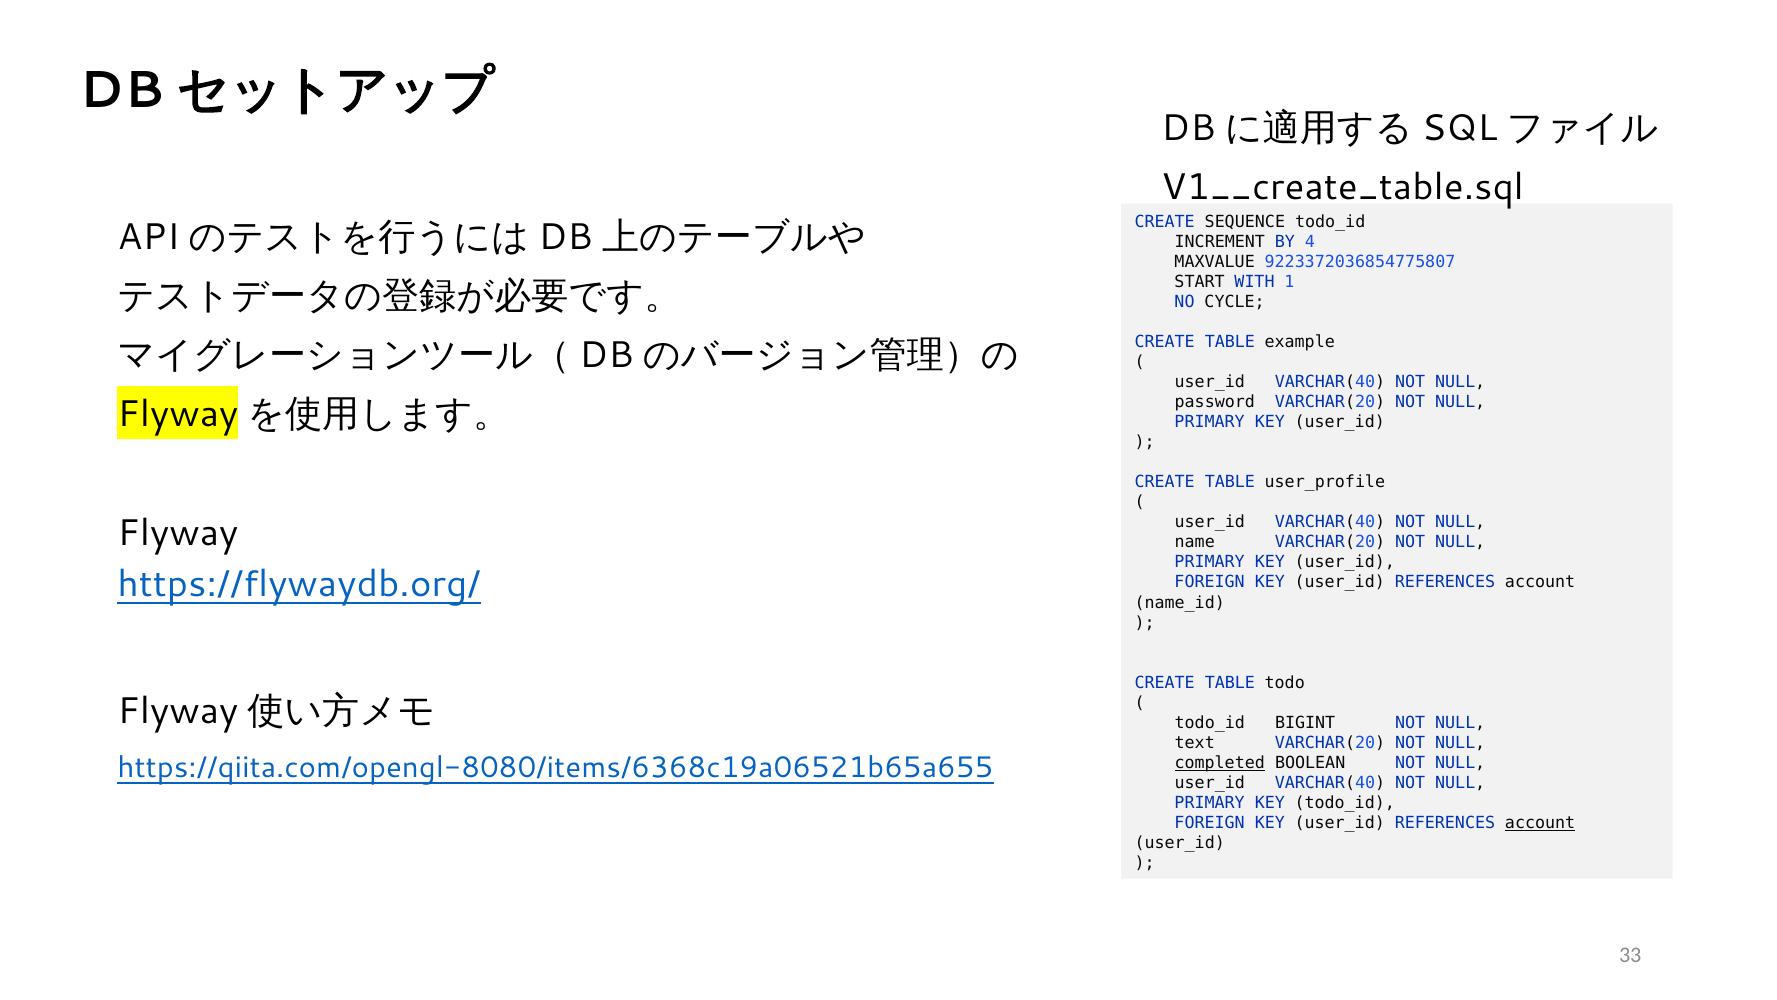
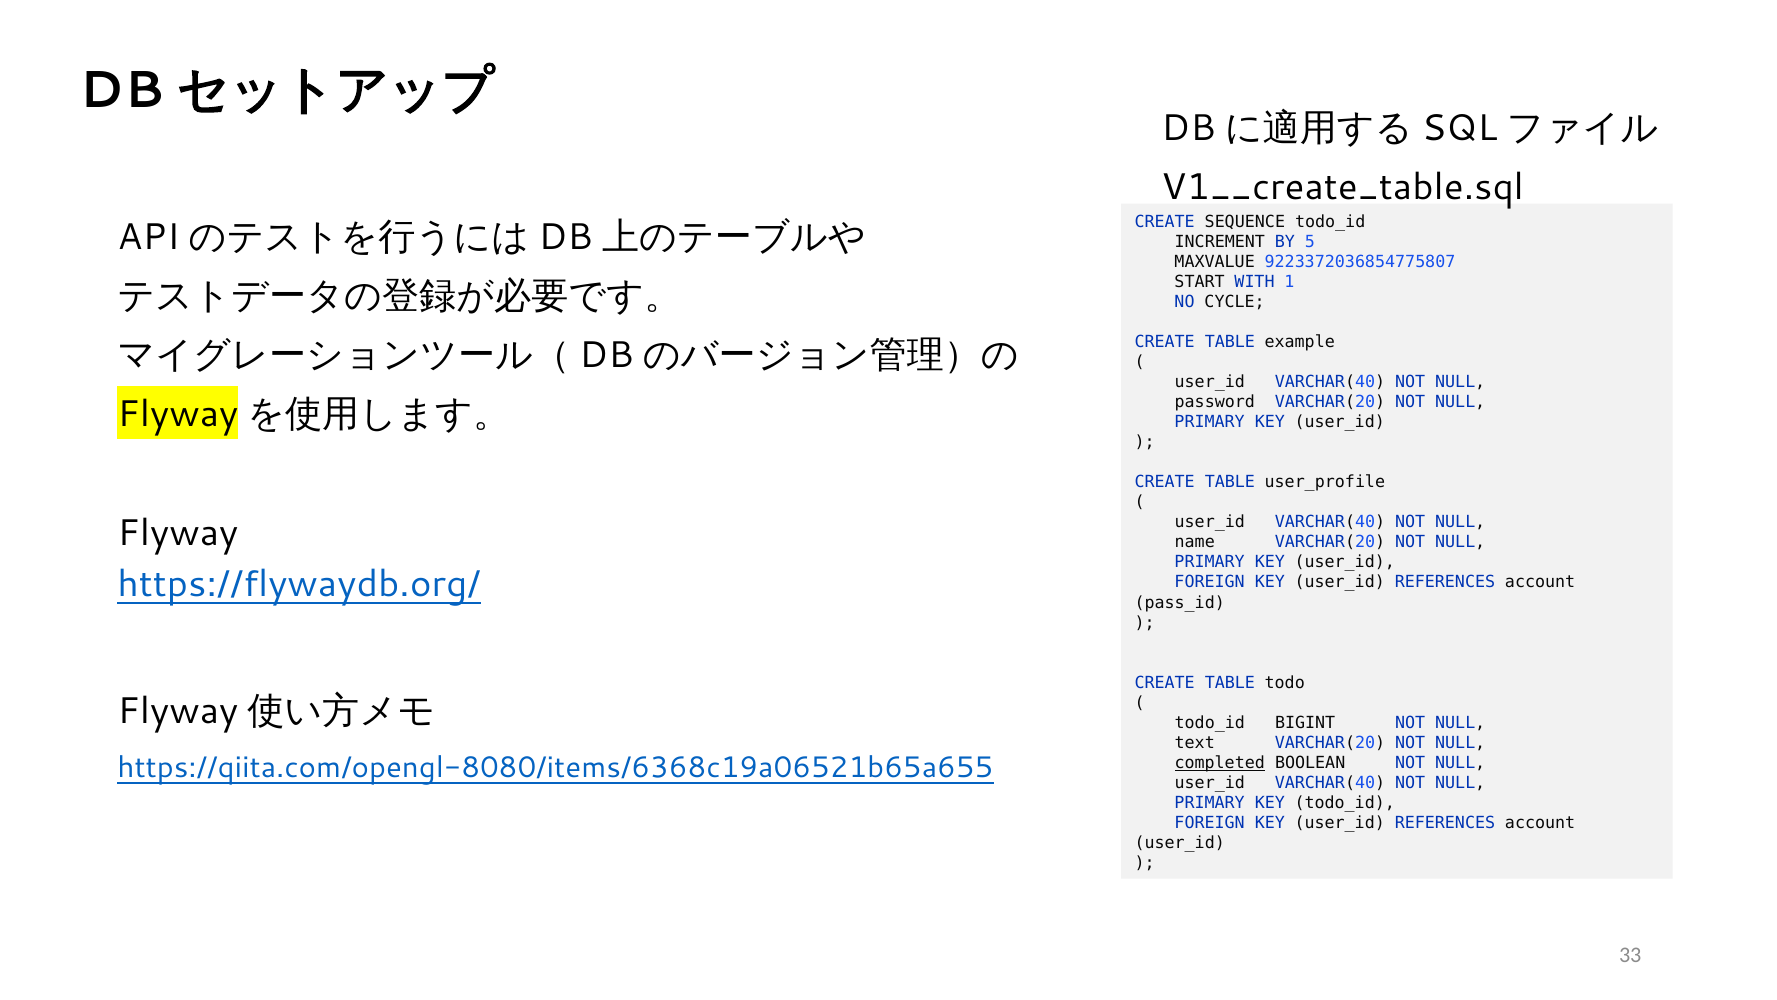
4: 4 -> 5 (1310, 241)
name_id: name_id -> pass_id (1180, 602)
account underline: present -> none (1540, 823)
